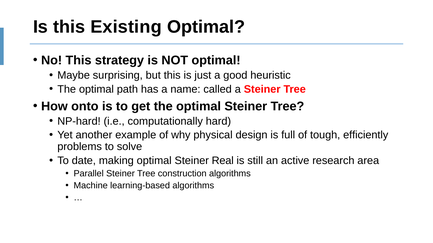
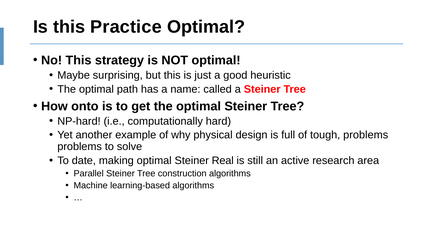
Existing: Existing -> Practice (126, 27)
tough efficiently: efficiently -> problems (366, 135)
